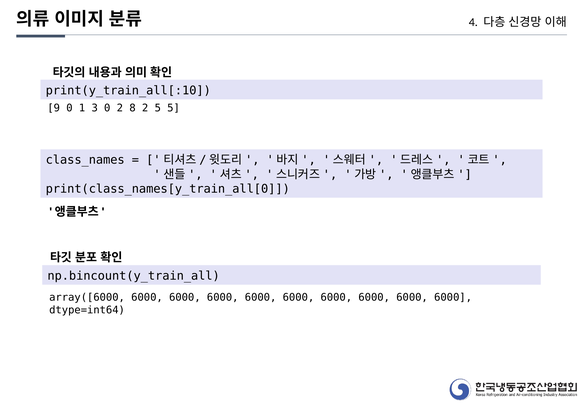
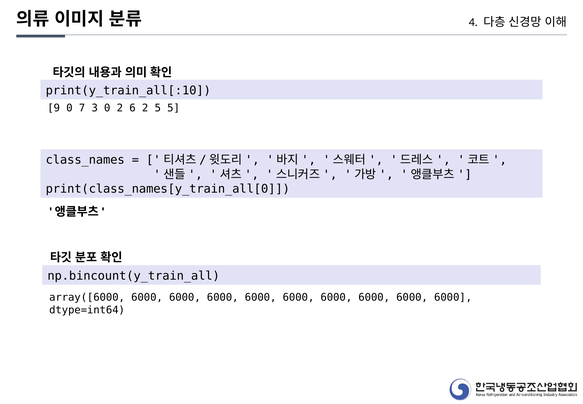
1: 1 -> 7 (82, 108)
8: 8 -> 6 (132, 108)
